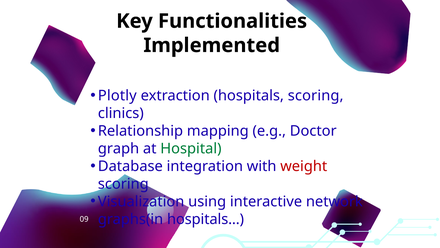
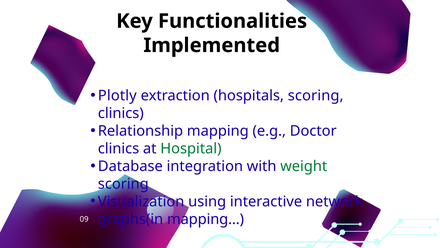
graph: graph -> clinics (119, 148)
weight colour: red -> green (304, 166)
graphs(in hospitals: hospitals -> mapping (206, 219)
